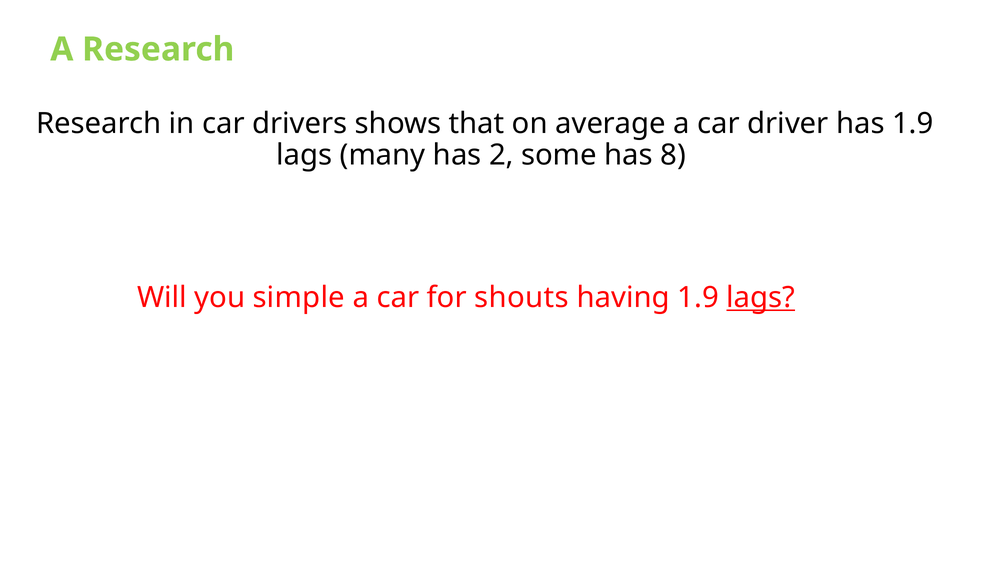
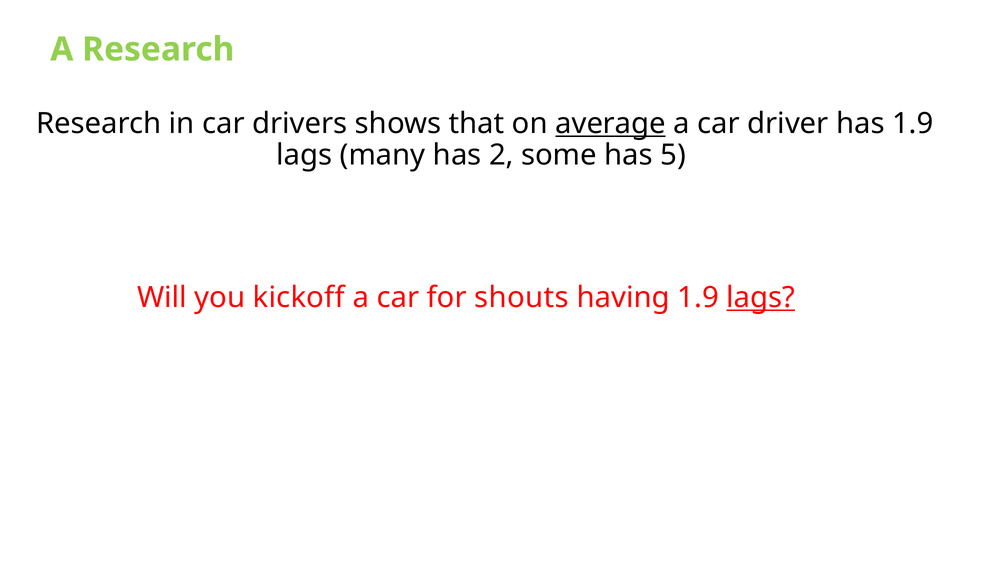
average underline: none -> present (611, 124)
8: 8 -> 5 (673, 155)
simple: simple -> kickoff (299, 298)
